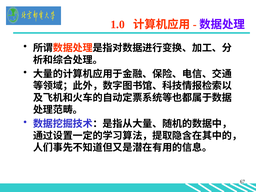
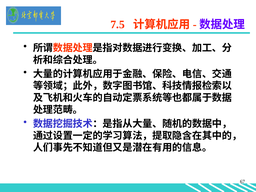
1.0: 1.0 -> 7.5 (118, 24)
